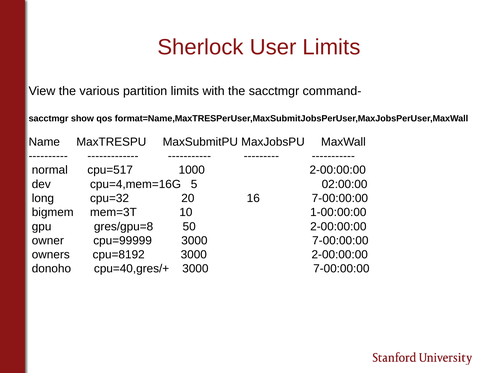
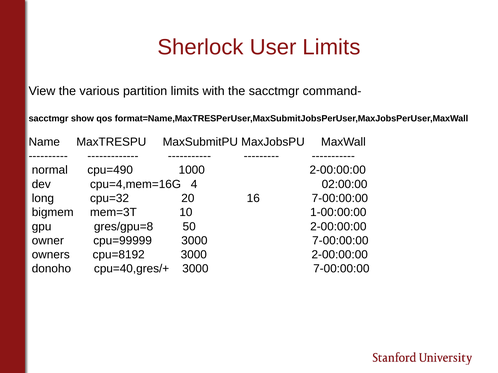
cpu=517: cpu=517 -> cpu=490 (110, 170)
5: 5 -> 4 (194, 184)
